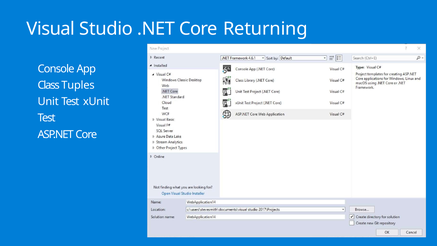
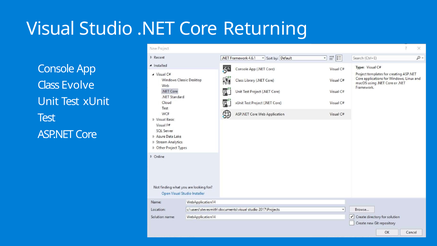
Tuples: Tuples -> Evolve (78, 85)
